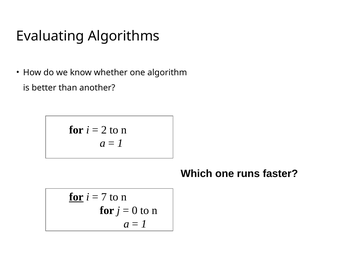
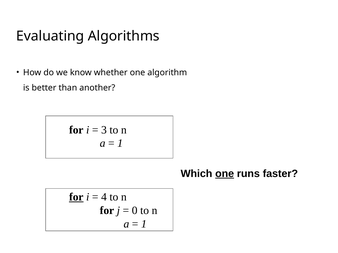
2: 2 -> 3 (104, 130)
one underline: none -> present (225, 174)
7: 7 -> 4 (104, 197)
